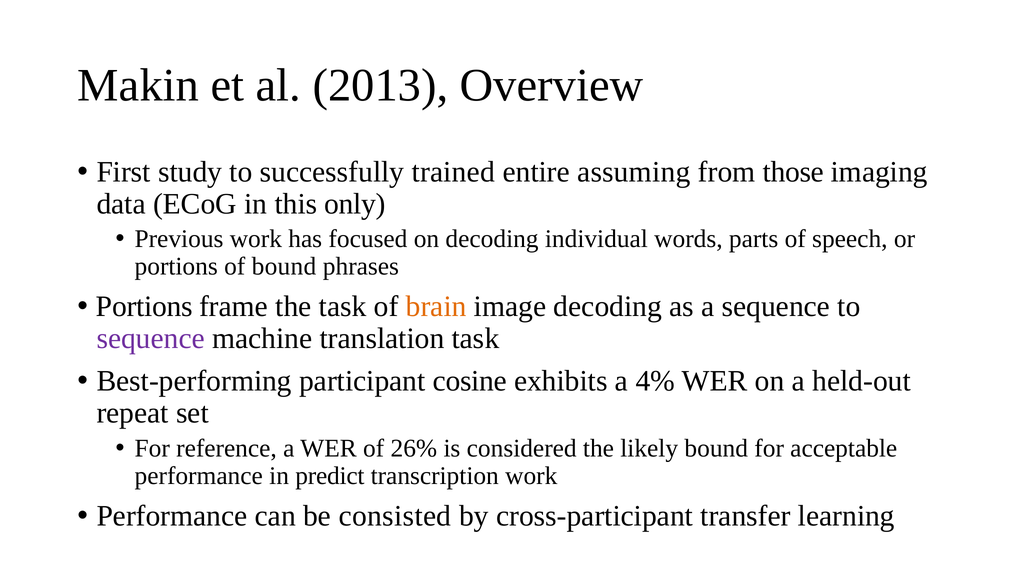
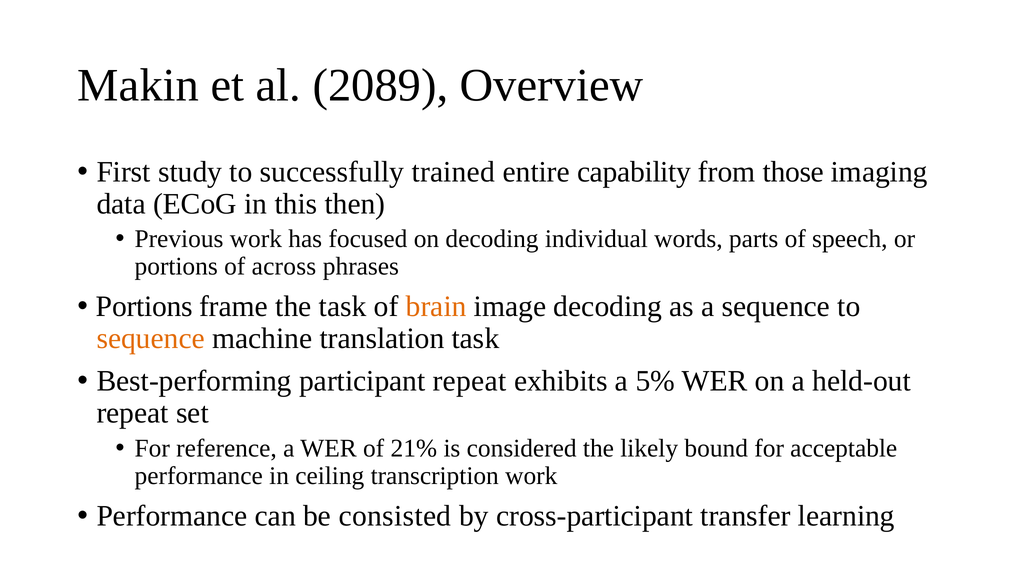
2013: 2013 -> 2089 (380, 85)
assuming: assuming -> capability (634, 172)
only: only -> then (355, 204)
of bound: bound -> across (284, 266)
sequence colour: purple -> orange (151, 338)
participant cosine: cosine -> repeat (470, 381)
4%: 4% -> 5% (655, 381)
26%: 26% -> 21% (414, 448)
predict: predict -> ceiling (330, 475)
